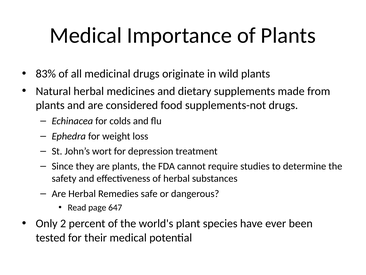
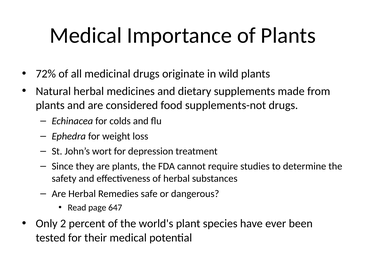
83%: 83% -> 72% (46, 74)
